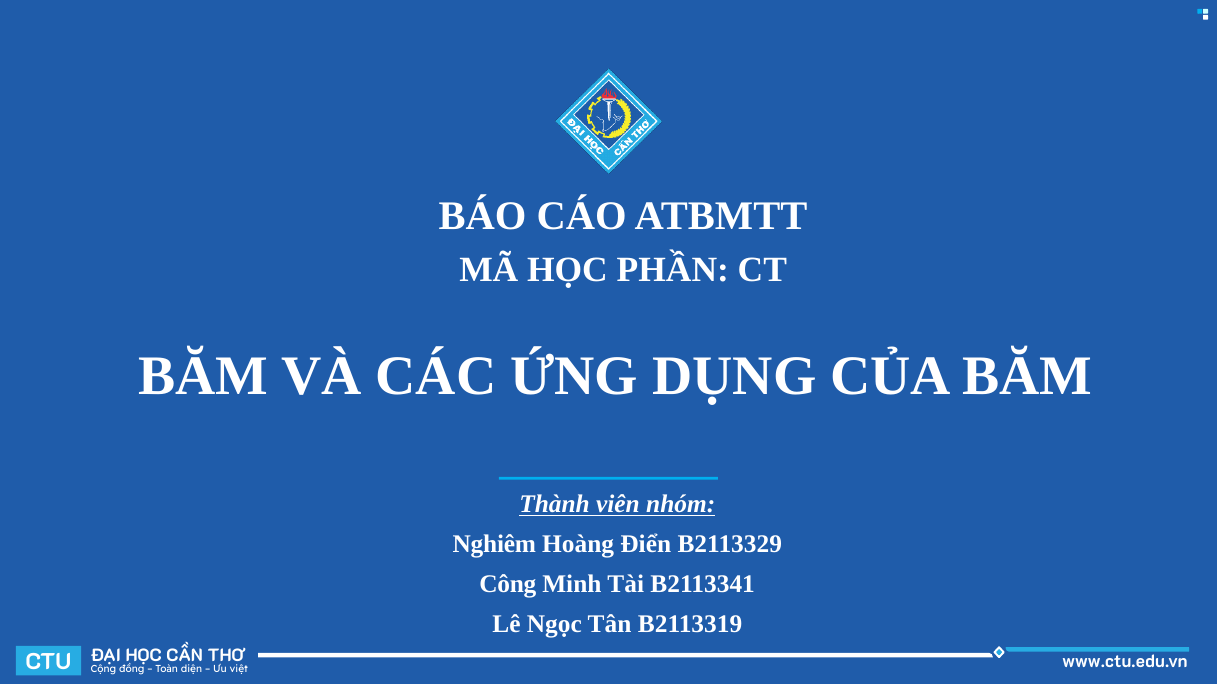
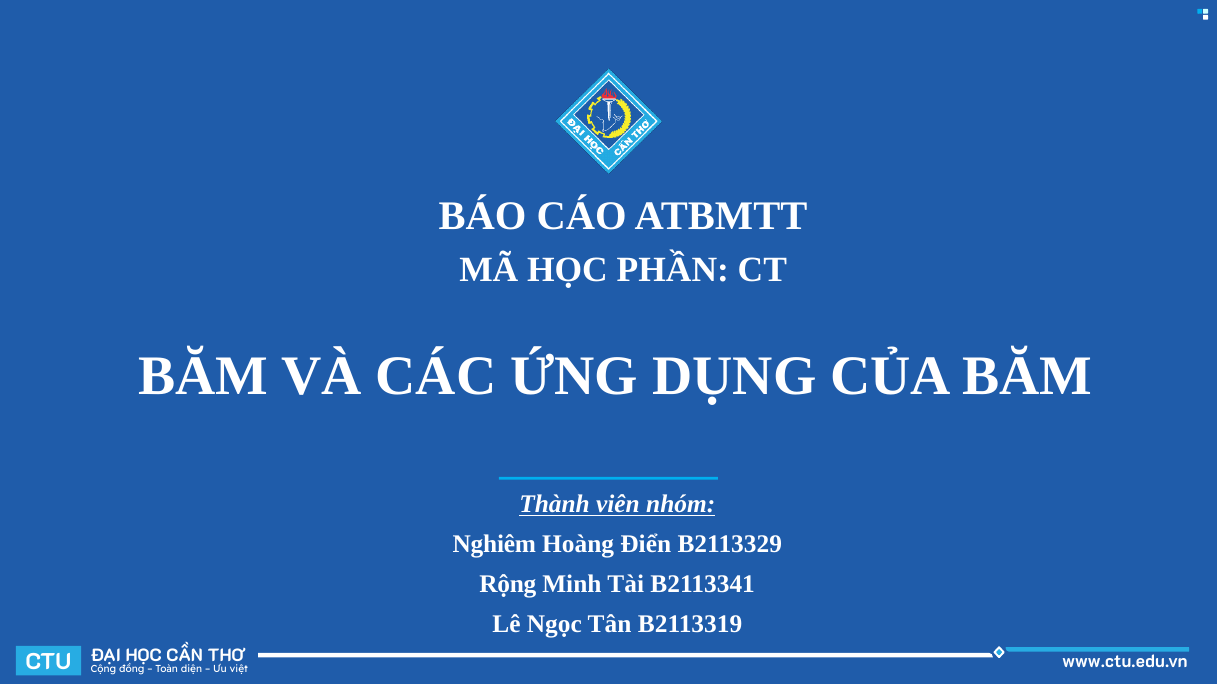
Công: Công -> Rộng (508, 585)
